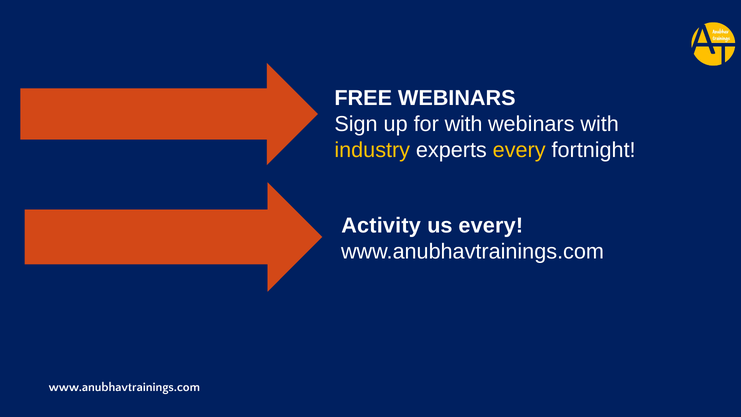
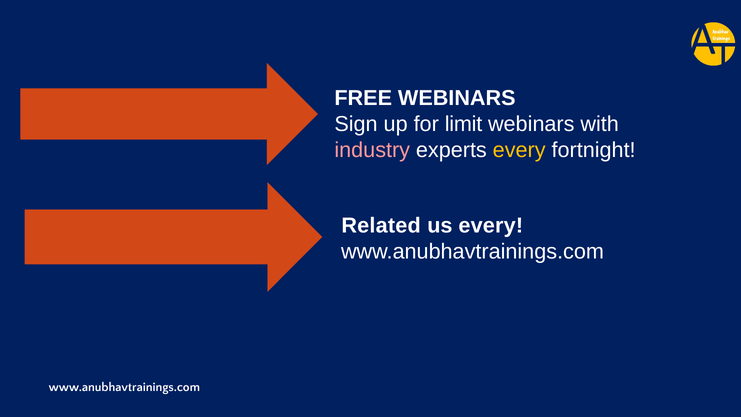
for with: with -> limit (464, 124)
industry colour: yellow -> pink (372, 150)
Activity: Activity -> Related (381, 226)
